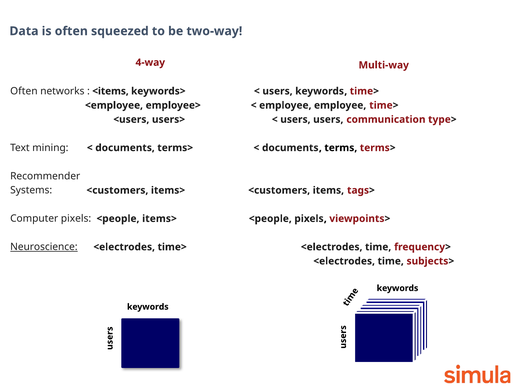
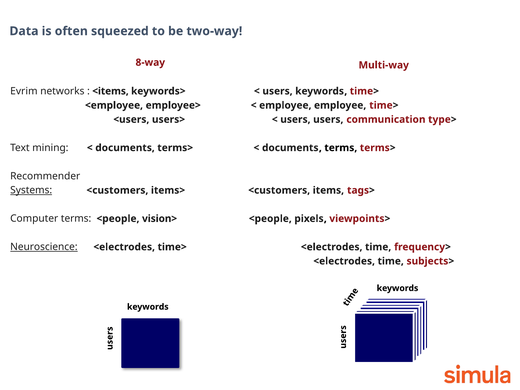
4-way: 4-way -> 8-way (150, 62)
Often: Often -> Evrim (24, 91)
Systems underline: none -> present (31, 190)
Computer pixels: pixels -> terms (76, 219)
<people items>: items> -> vision> (160, 219)
